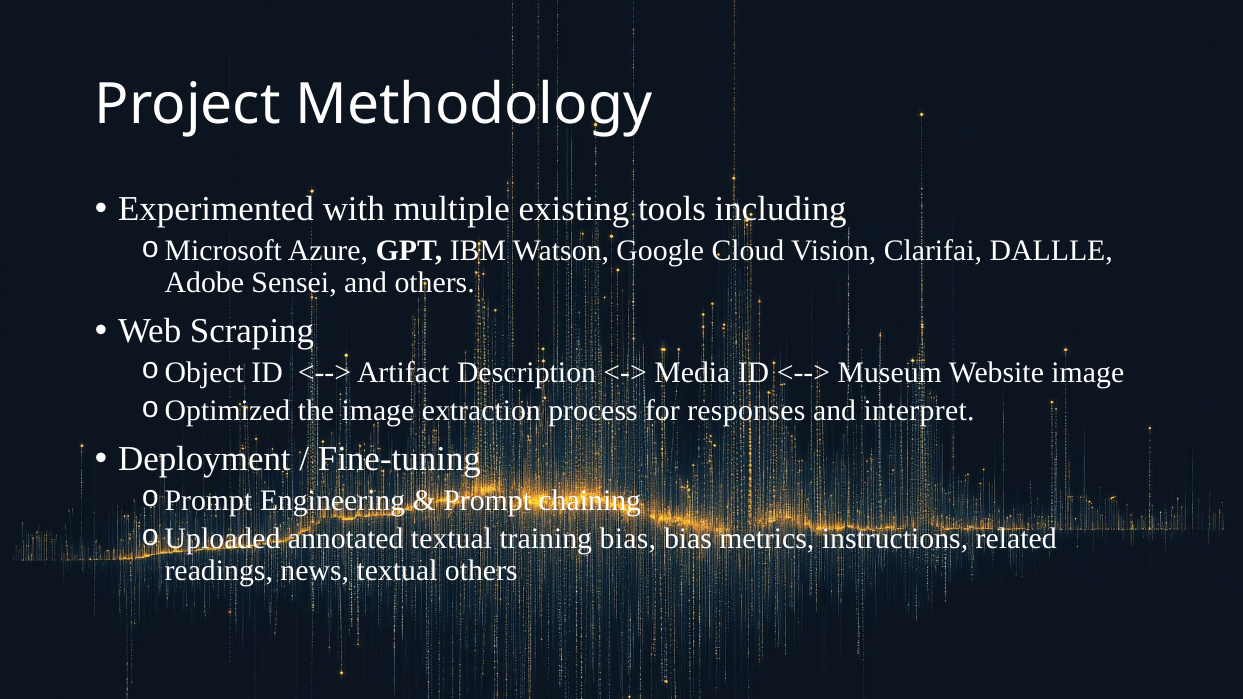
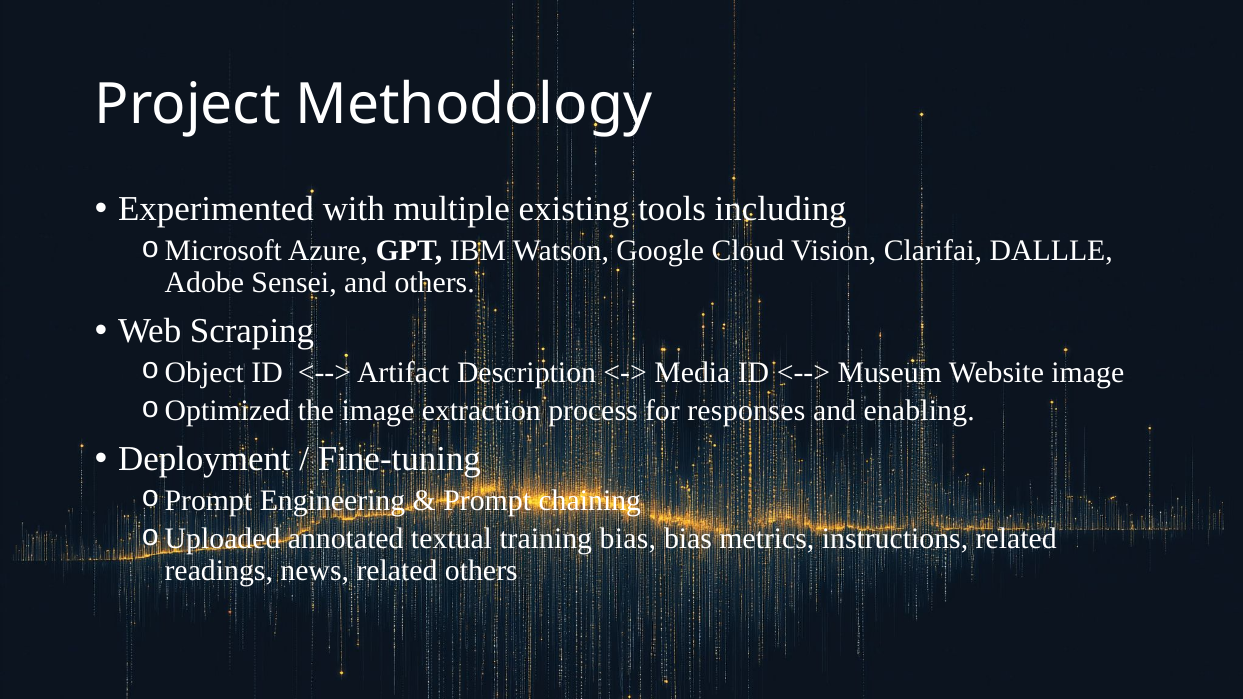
interpret: interpret -> enabling (919, 411)
news textual: textual -> related (397, 571)
